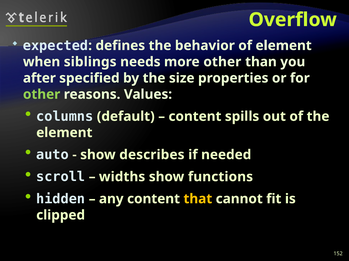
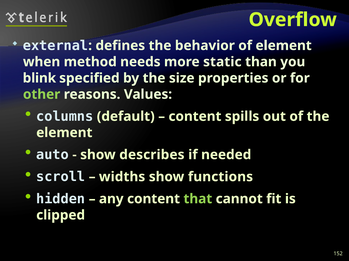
expected: expected -> external (56, 46)
siblings: siblings -> method (90, 62)
more other: other -> static (222, 62)
after: after -> blink (39, 78)
that colour: yellow -> light green (198, 199)
